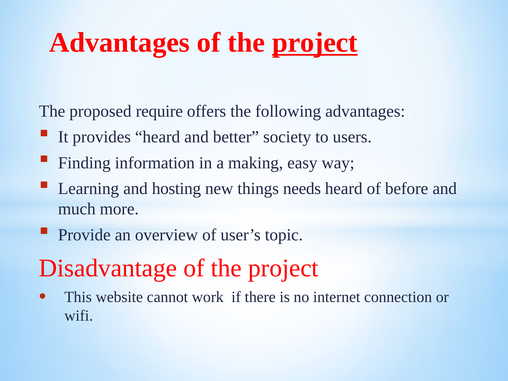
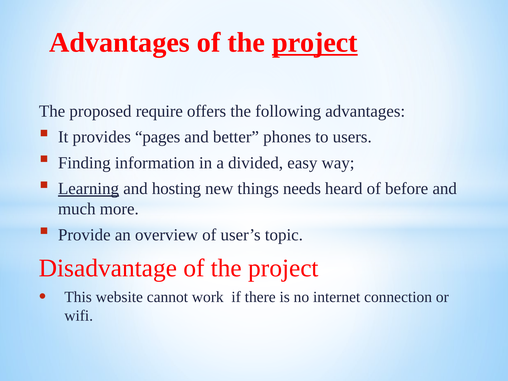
provides heard: heard -> pages (158, 137)
society: society -> phones (287, 137)
making: making -> divided (256, 163)
Learning underline: none -> present (89, 189)
